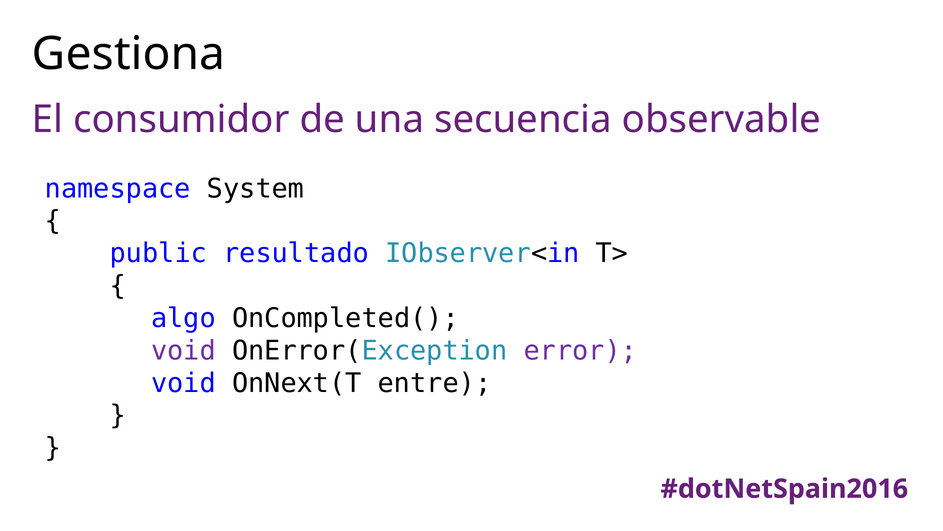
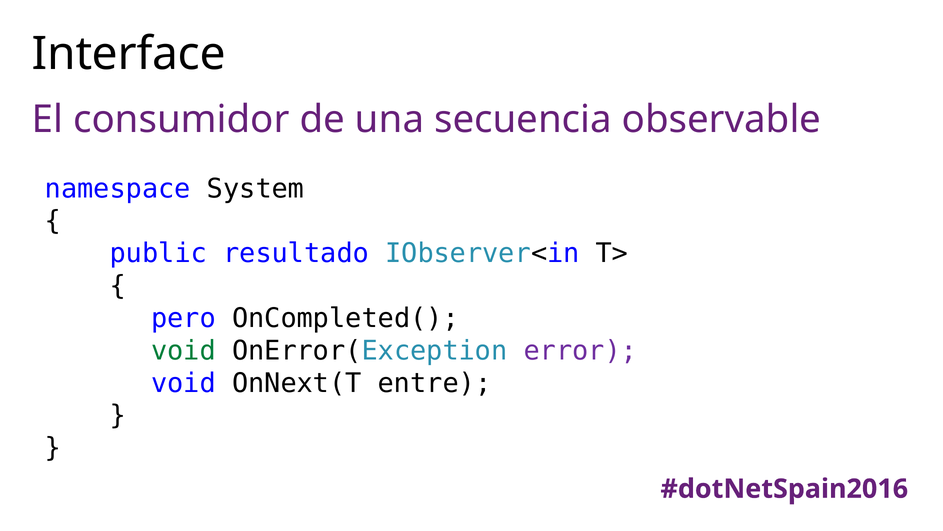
Gestiona: Gestiona -> Interface (129, 54)
algo: algo -> pero (183, 318)
void colour: purple -> green (183, 350)
